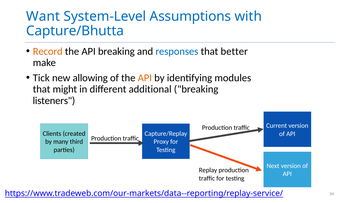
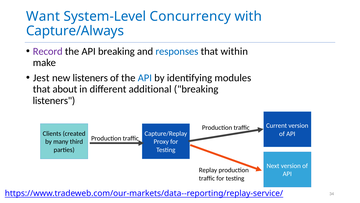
Assumptions: Assumptions -> Concurrency (190, 16)
Capture/Bhutta: Capture/Bhutta -> Capture/Always (75, 31)
Record colour: orange -> purple (48, 51)
better: better -> within (234, 51)
Tick: Tick -> Jest (41, 78)
new allowing: allowing -> listeners (90, 78)
API colour: orange -> blue (145, 78)
might: might -> about (65, 89)
